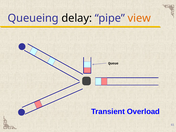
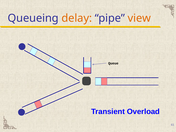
delay colour: black -> orange (77, 18)
